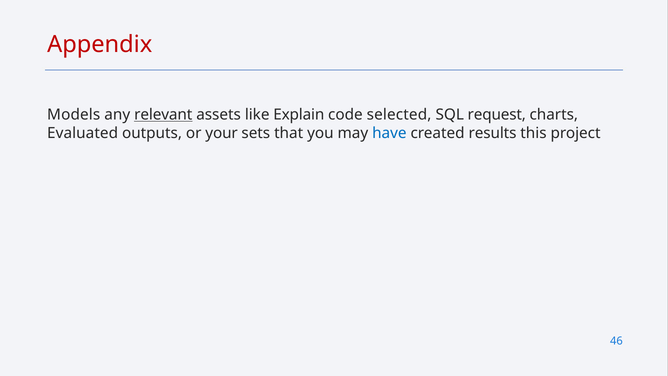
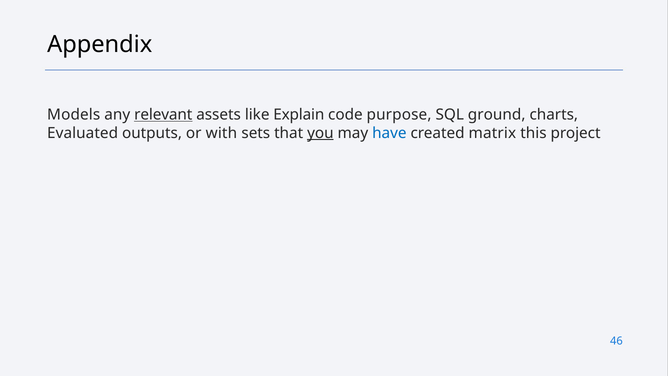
Appendix colour: red -> black (100, 45)
selected: selected -> purpose (399, 115)
request: request -> ground (497, 115)
your: your -> with (221, 133)
you underline: none -> present (320, 133)
results: results -> matrix (492, 133)
